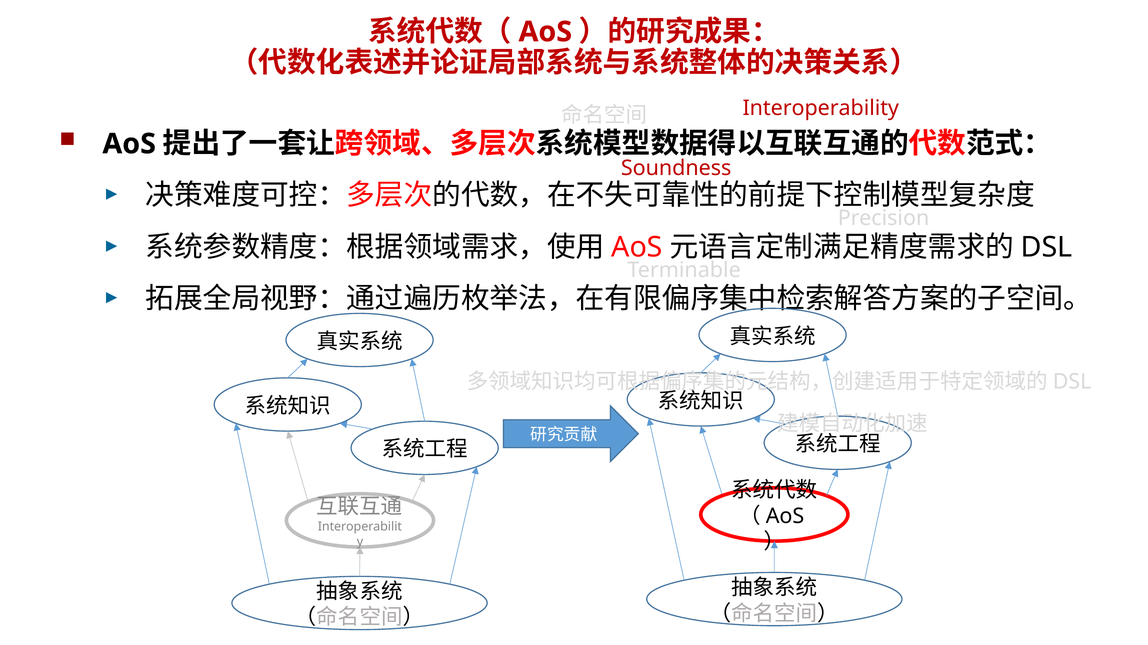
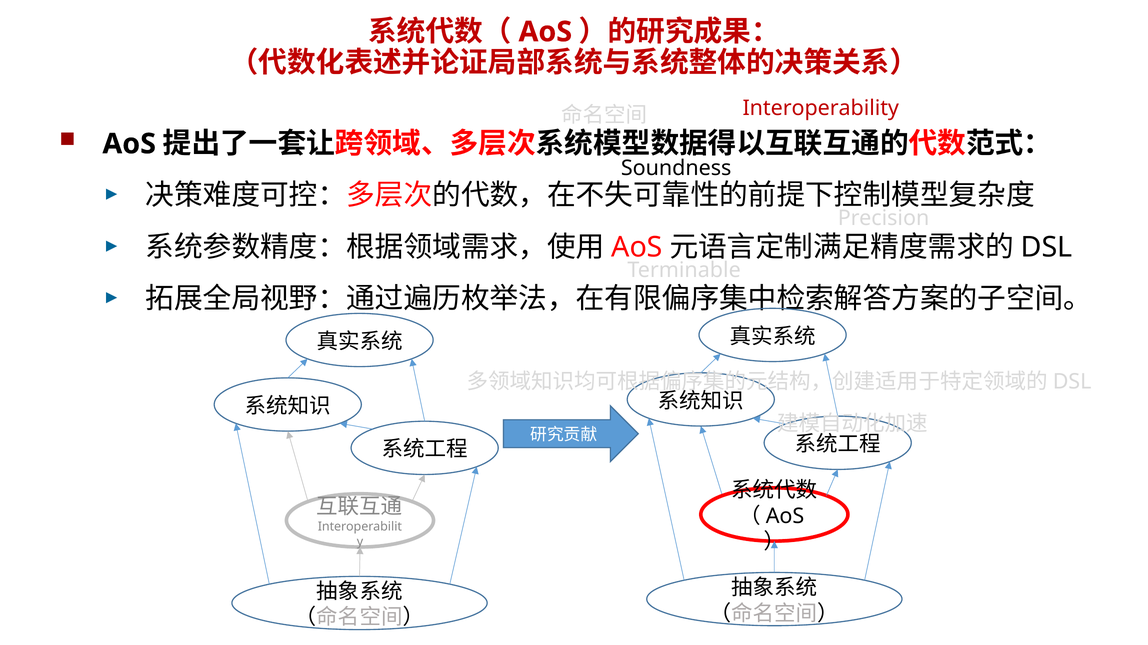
Soundness colour: red -> black (676, 168)
